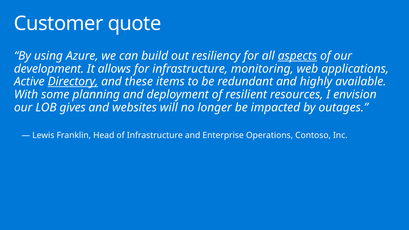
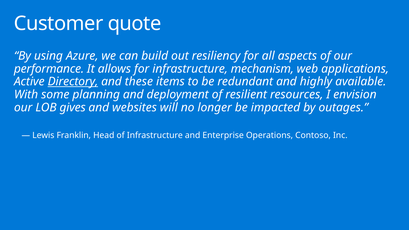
aspects underline: present -> none (297, 56)
development: development -> performance (49, 69)
monitoring: monitoring -> mechanism (262, 69)
